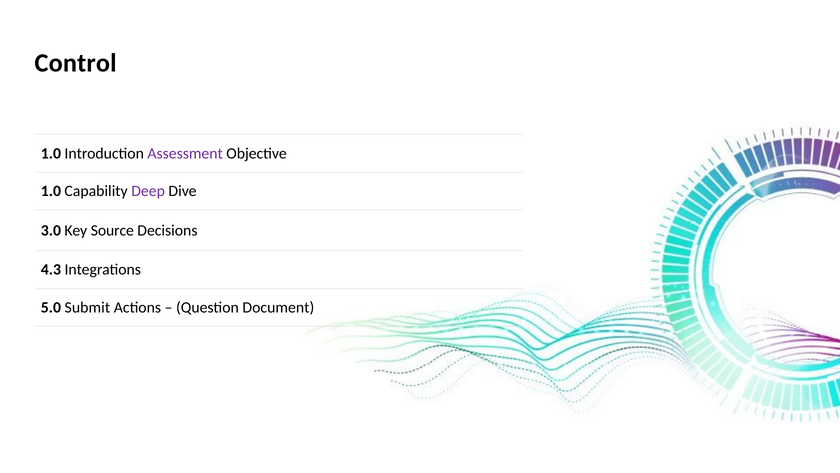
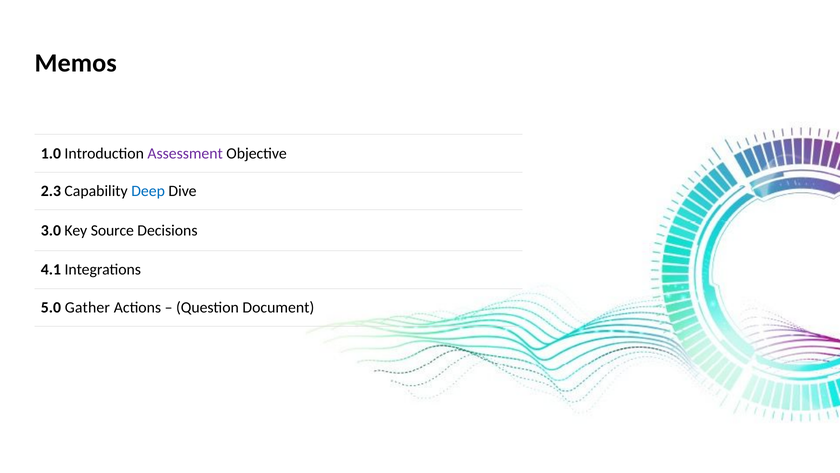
Control: Control -> Memos (76, 63)
1.0: 1.0 -> 2.3 (51, 191)
Deep colour: purple -> blue (148, 191)
4.3: 4.3 -> 4.1 (51, 269)
Submit: Submit -> Gather (87, 307)
